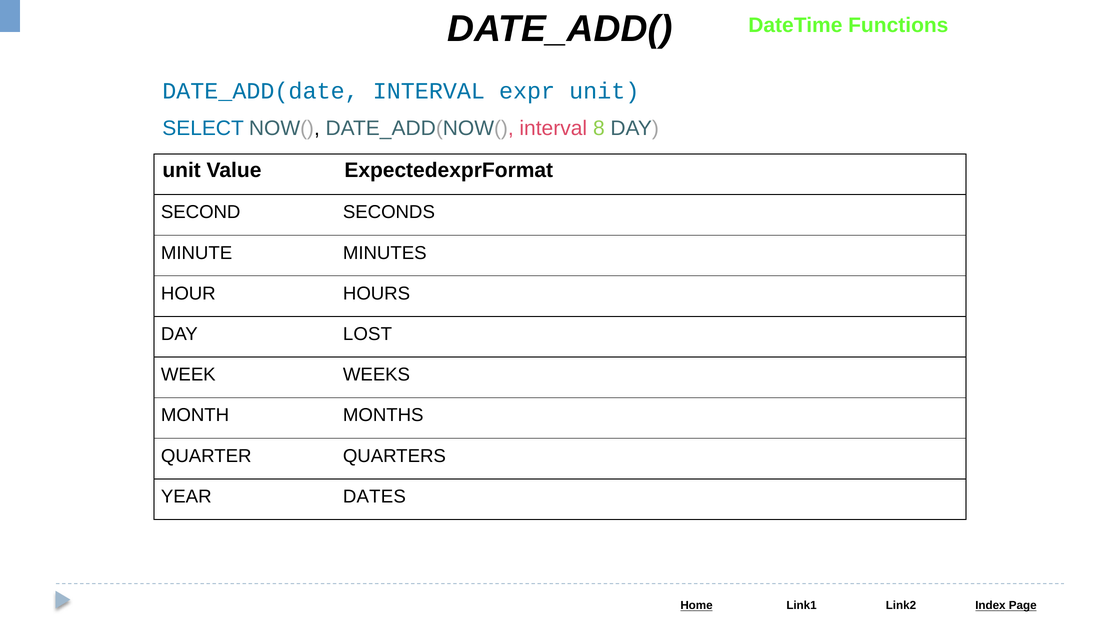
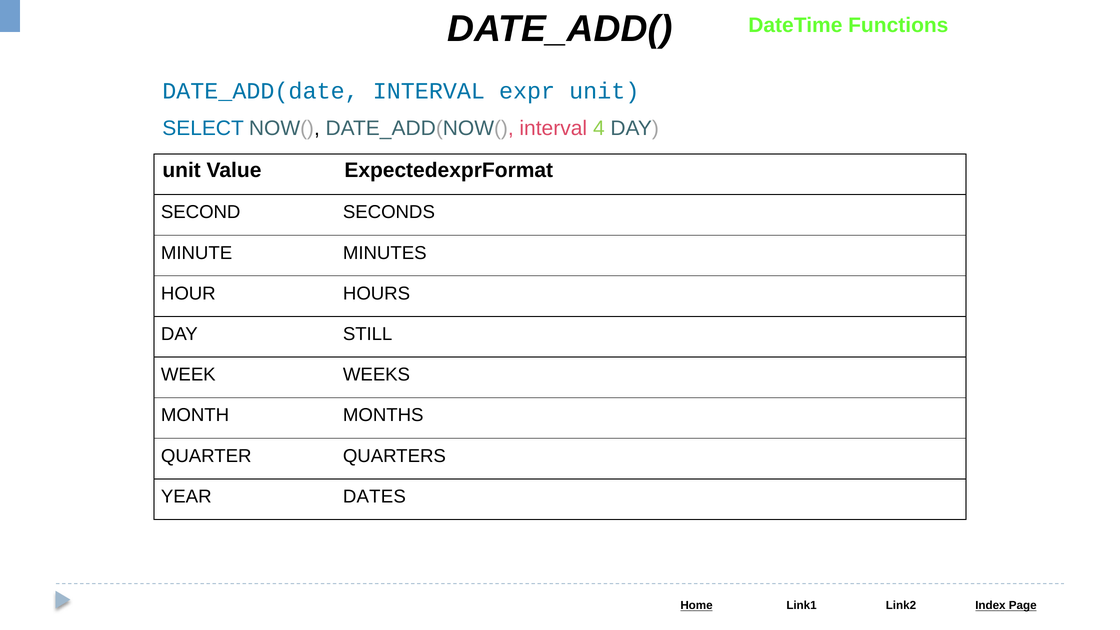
8: 8 -> 4 (599, 128)
LOST: LOST -> STILL (368, 334)
